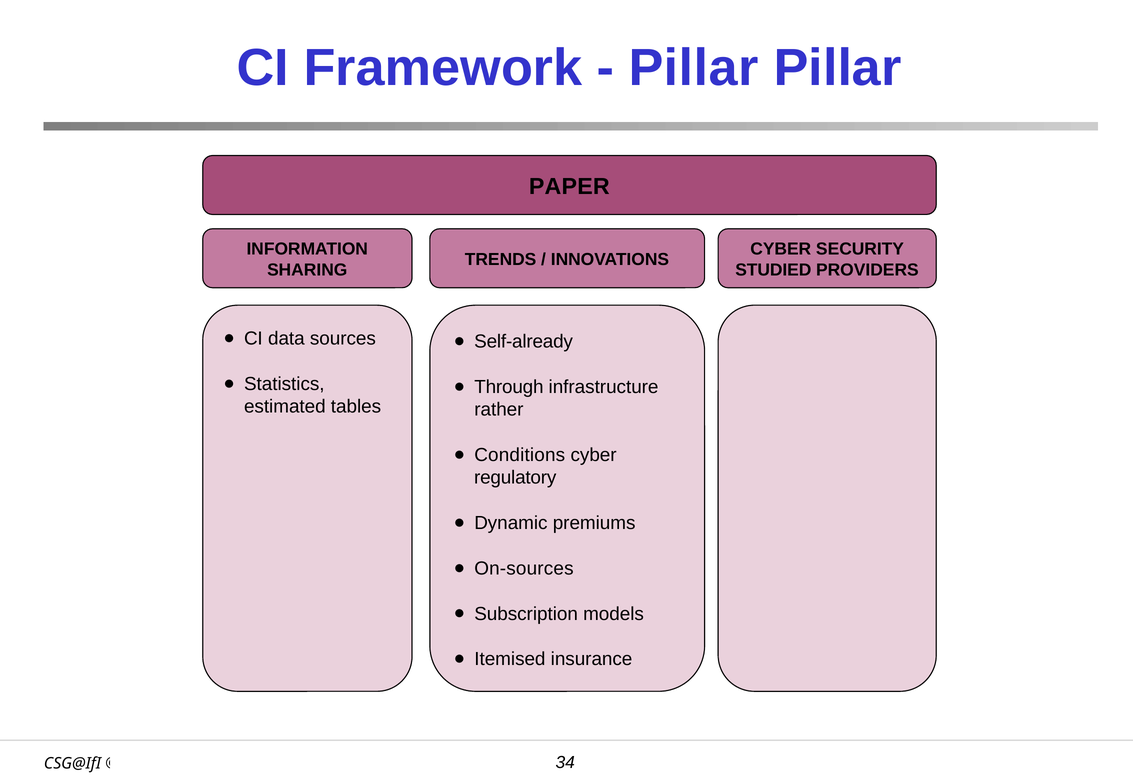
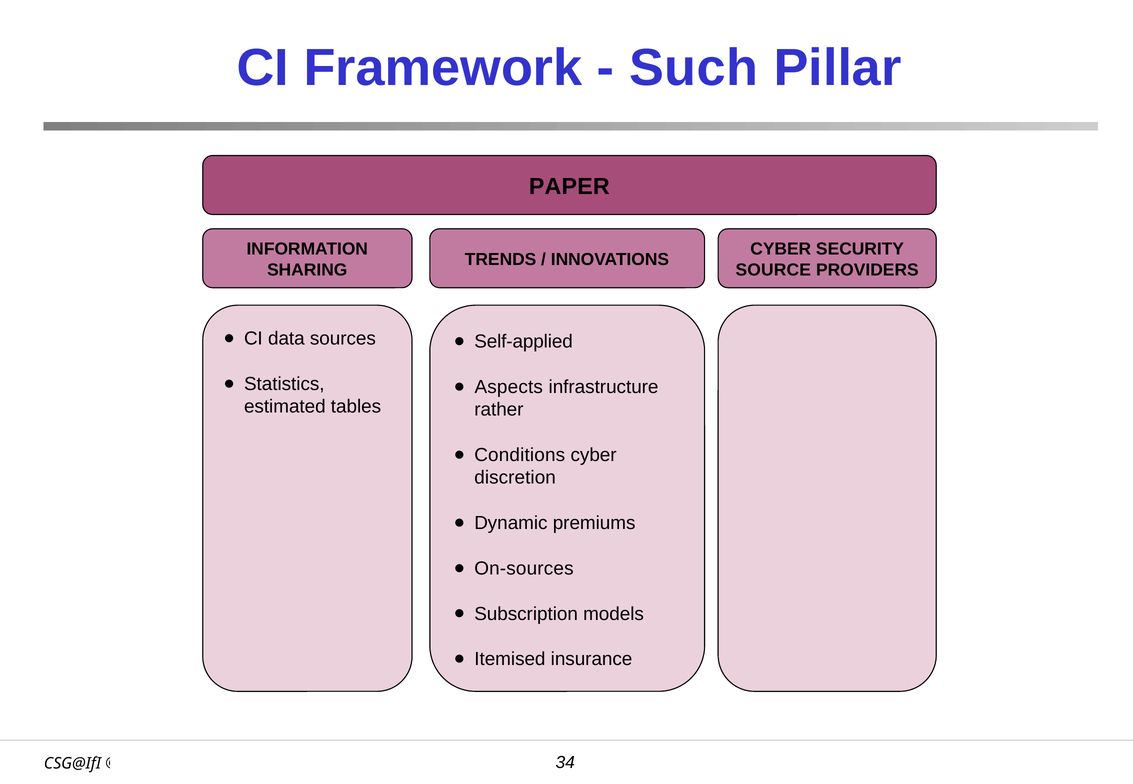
Pillar: Pillar -> Such (694, 68)
STUDIED: STUDIED -> SOURCE (773, 270)
Self-already: Self-already -> Self-applied (524, 342)
Through: Through -> Aspects (509, 387)
regulatory: regulatory -> discretion (515, 478)
